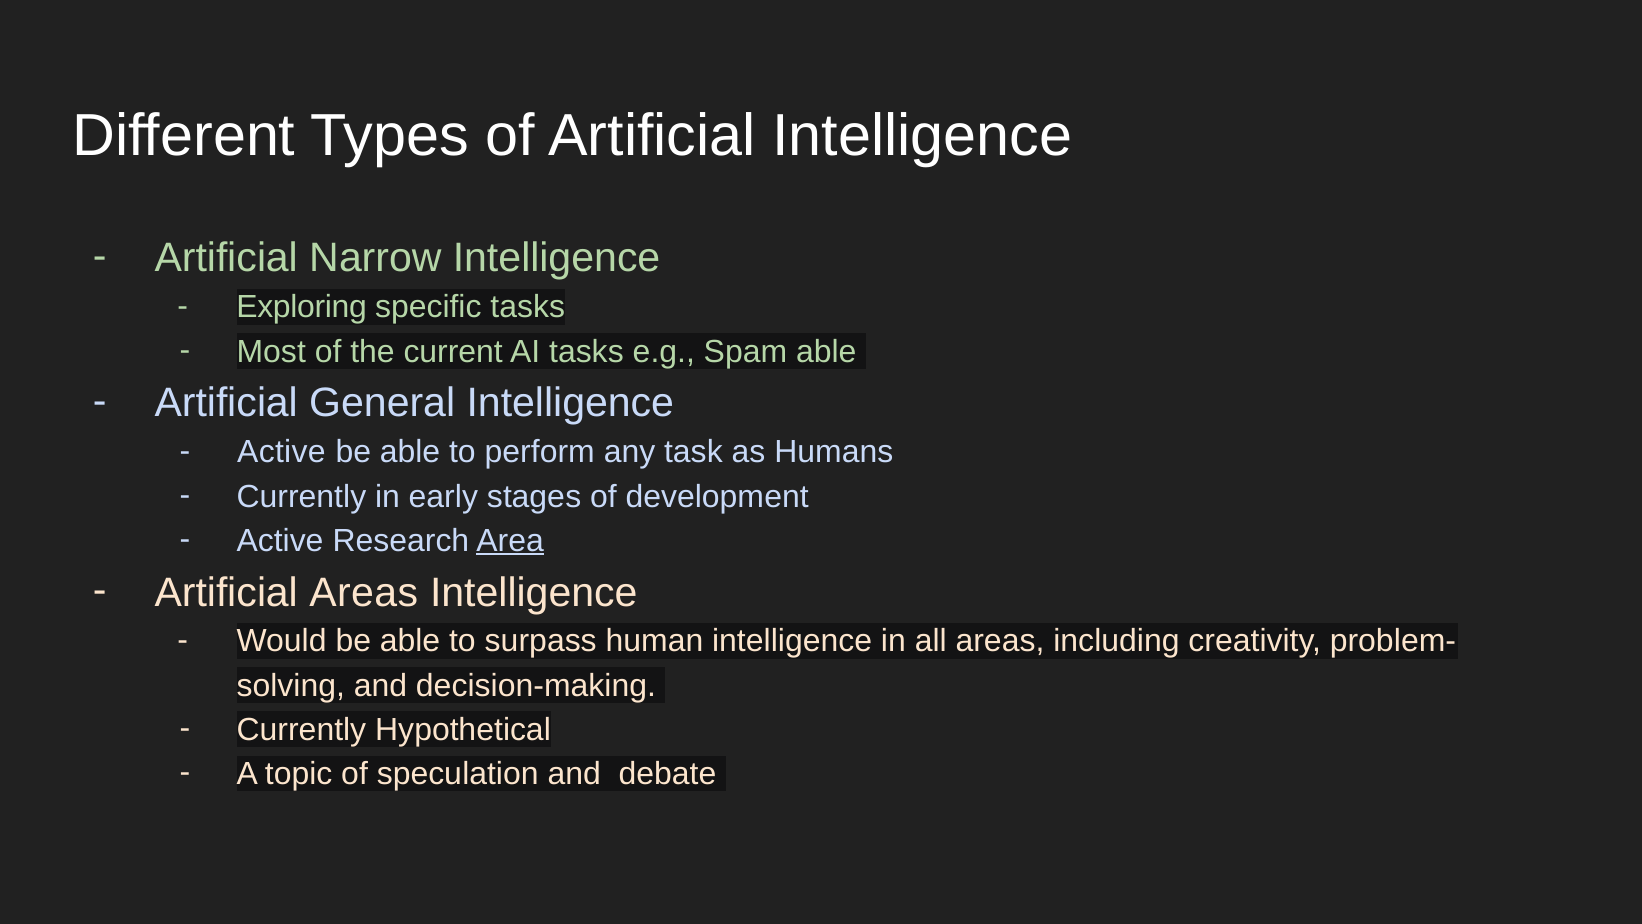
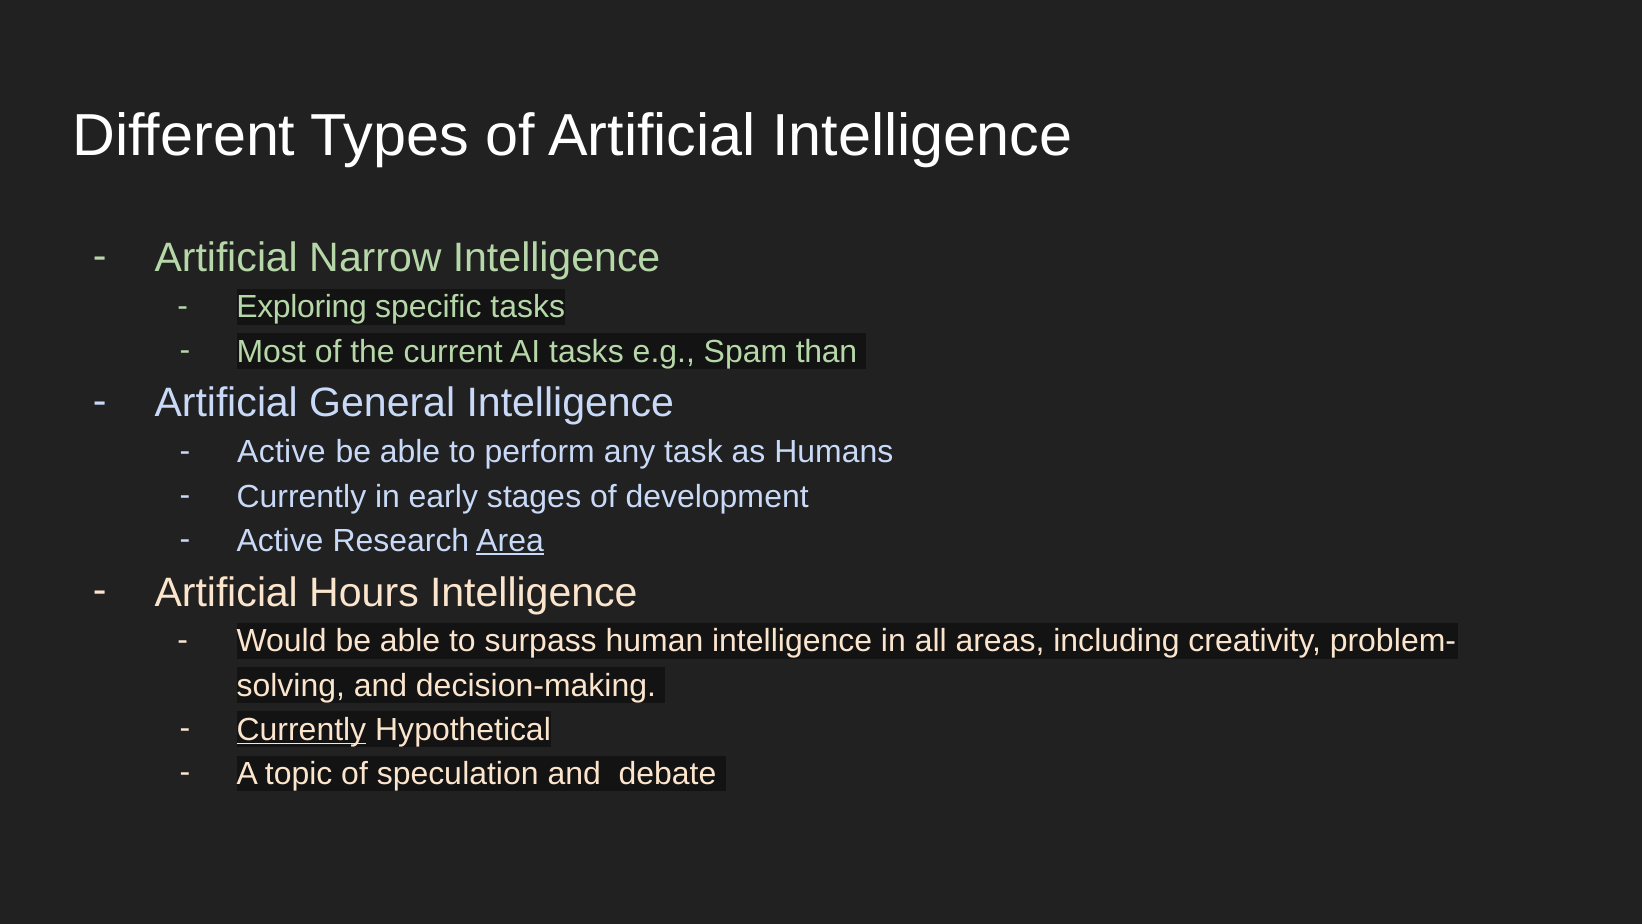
Spam able: able -> than (826, 351)
Artificial Areas: Areas -> Hours (364, 592)
Currently underline: none -> present (301, 730)
